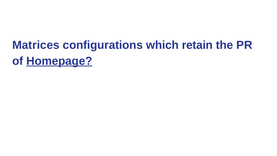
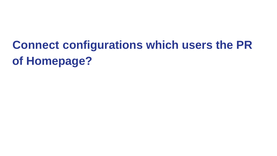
Matrices: Matrices -> Connect (36, 45)
retain: retain -> users (197, 45)
Homepage underline: present -> none (59, 61)
